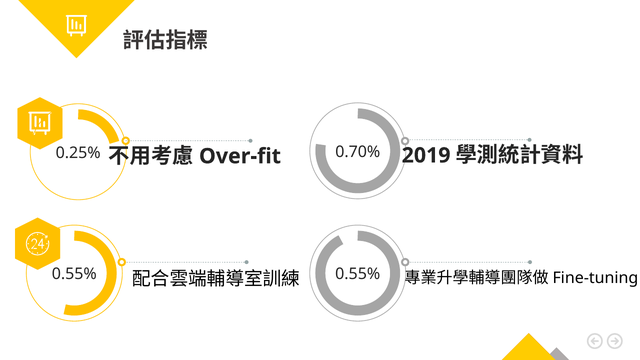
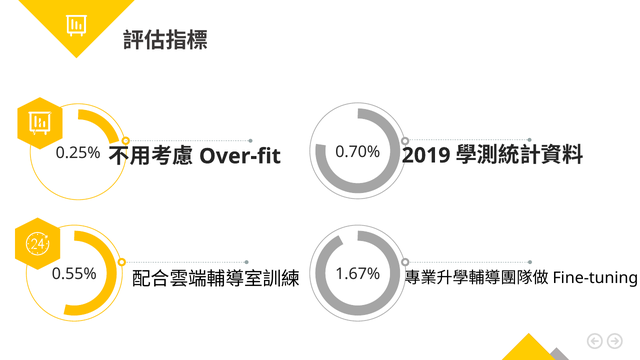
0.55%: 0.55% -> 1.67% (358, 274)
